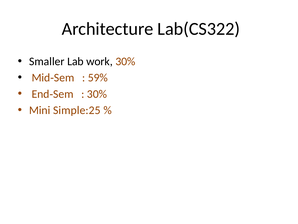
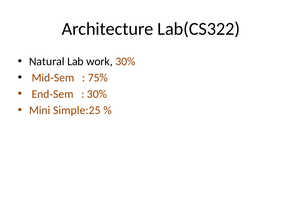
Smaller: Smaller -> Natural (47, 61)
59%: 59% -> 75% (98, 78)
